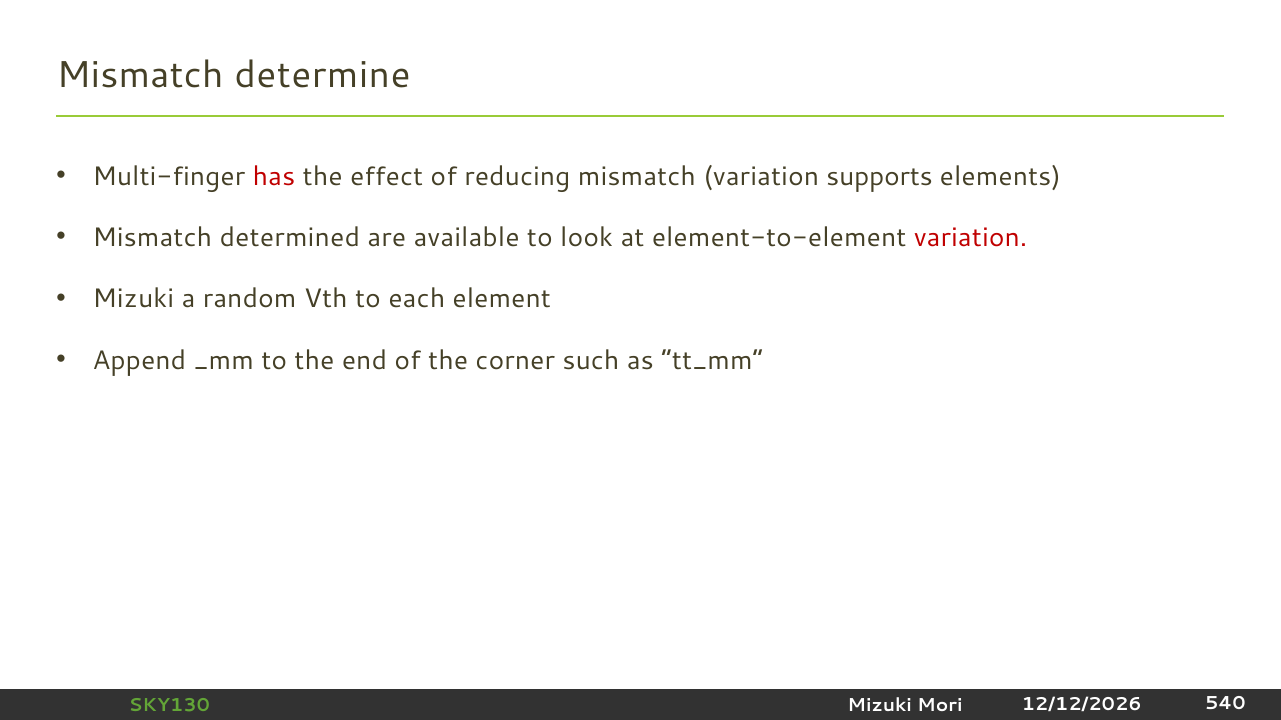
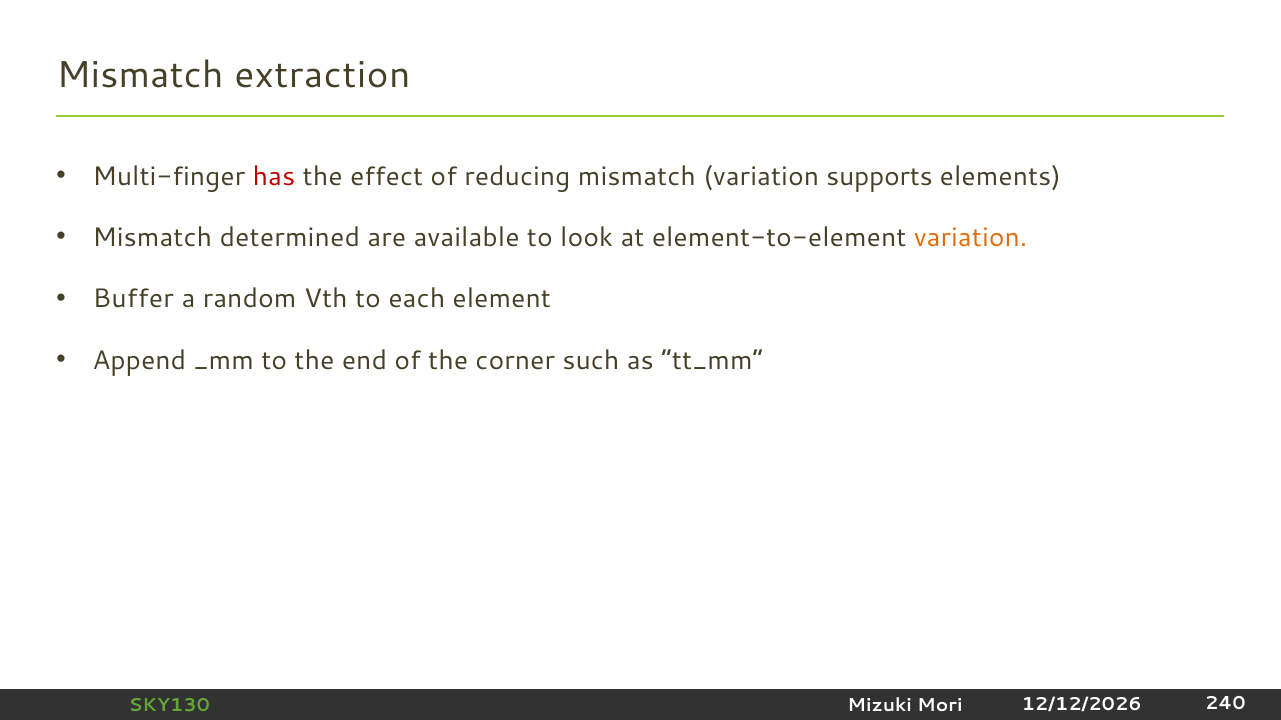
determine: determine -> extraction (323, 75)
variation colour: red -> orange (971, 238)
Mizuki: Mizuki -> Buffer (133, 299)
540: 540 -> 240 (1225, 704)
